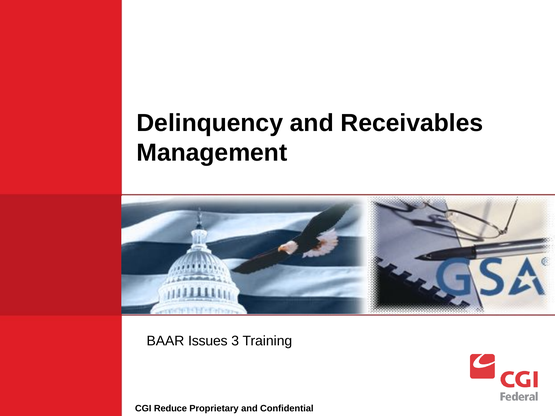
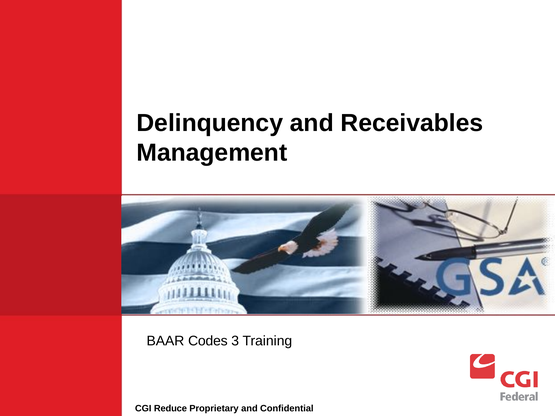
Issues: Issues -> Codes (208, 341)
